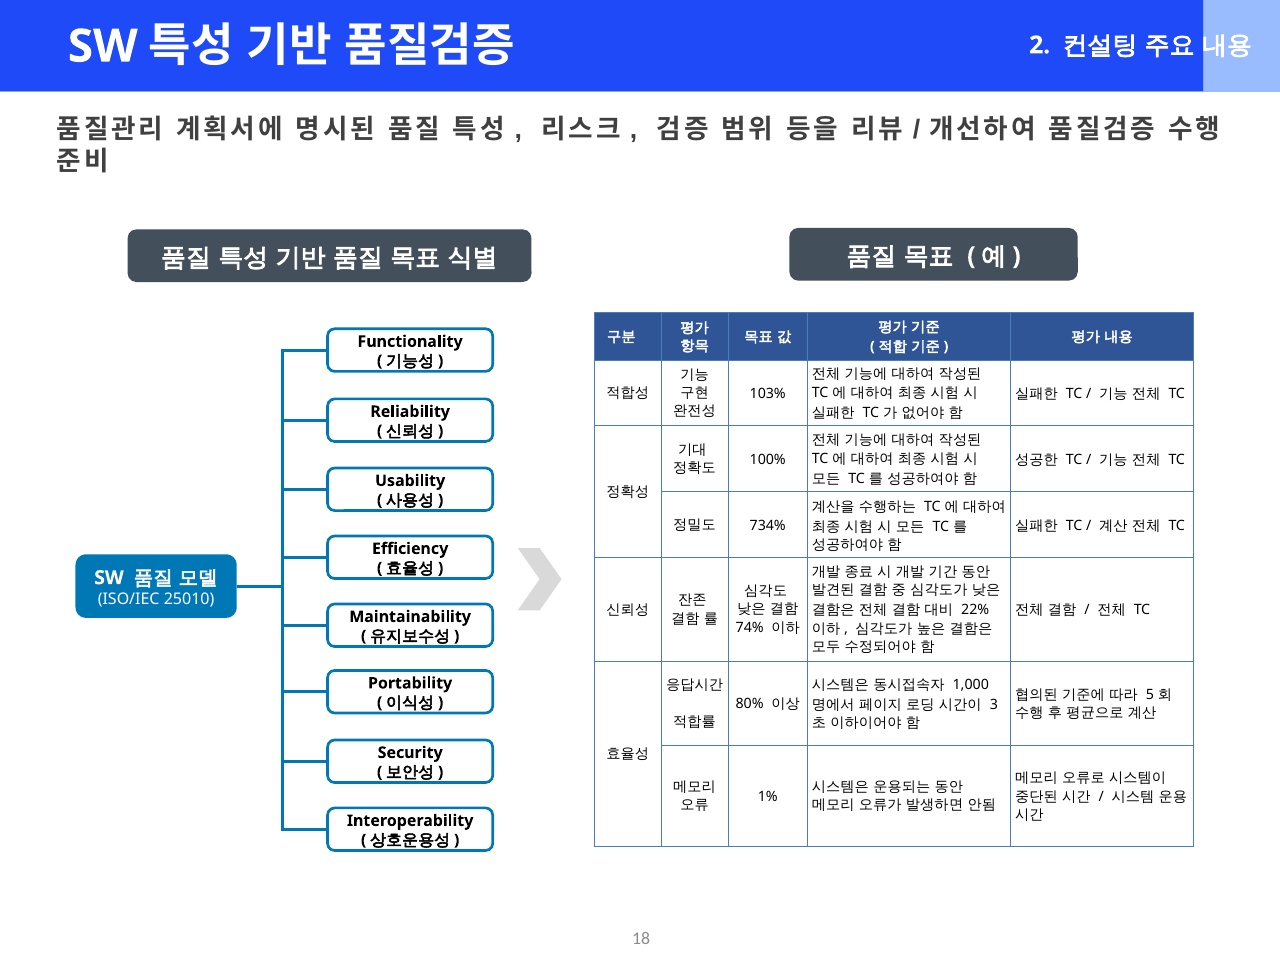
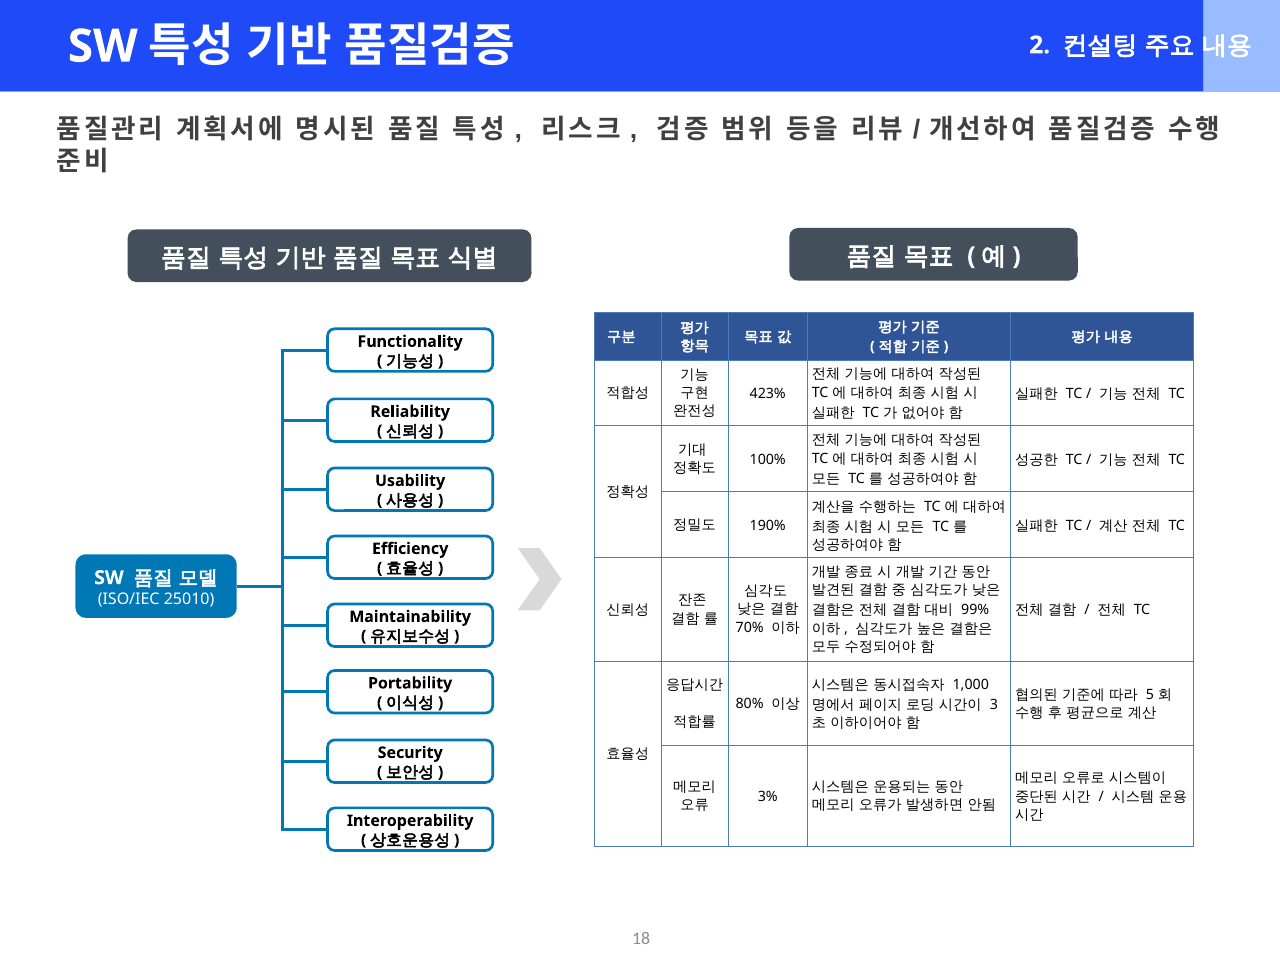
103%: 103% -> 423% (768, 394)
734%: 734% -> 190% (768, 526)
22%: 22% -> 99% (975, 609)
74%: 74% -> 70% (750, 628)
1%: 1% -> 3% (768, 797)
